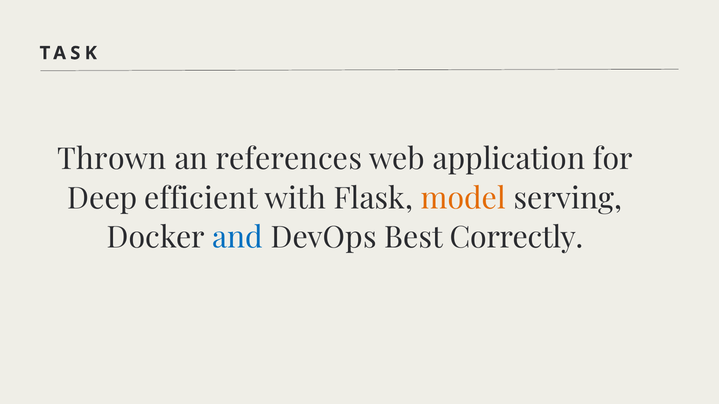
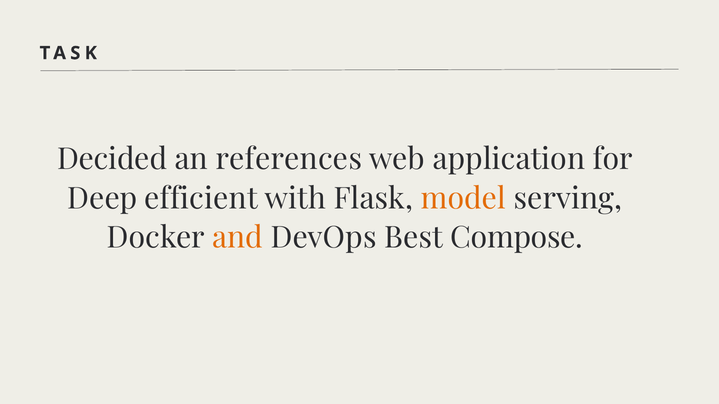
Thrown: Thrown -> Decided (112, 160)
and colour: blue -> orange (237, 238)
Correctly: Correctly -> Compose (517, 238)
